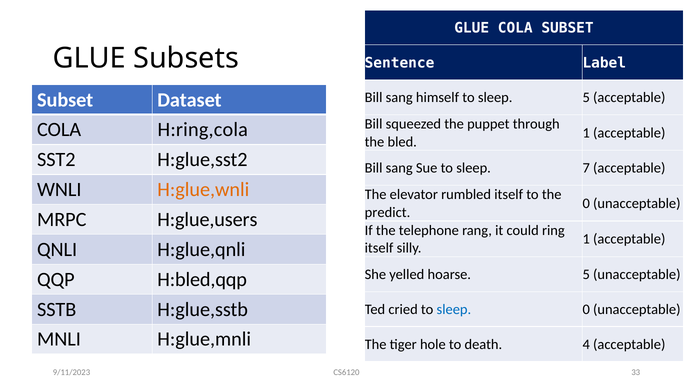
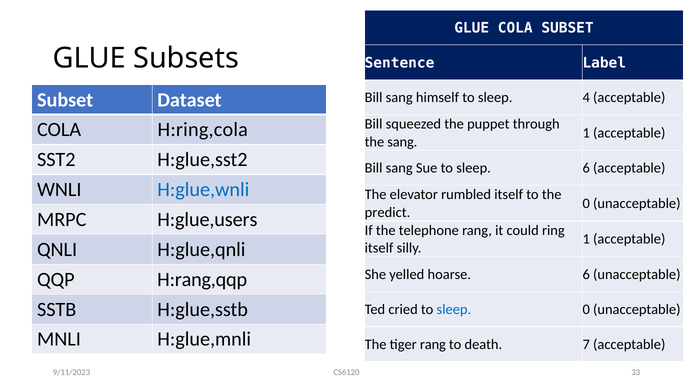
sleep 5: 5 -> 4 (586, 98)
the bled: bled -> sang (402, 142)
sleep 7: 7 -> 6 (586, 168)
H:glue,wnli colour: orange -> blue (203, 190)
hoarse 5: 5 -> 6 (586, 274)
H:bled,qqp: H:bled,qqp -> H:rang,qqp (202, 279)
tiger hole: hole -> rang (433, 344)
4: 4 -> 7 (586, 344)
